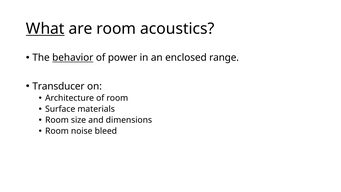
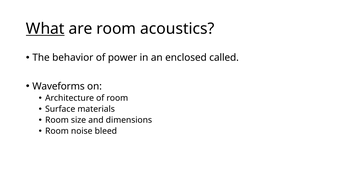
behavior underline: present -> none (73, 58)
range: range -> called (224, 58)
Transducer: Transducer -> Waveforms (58, 86)
